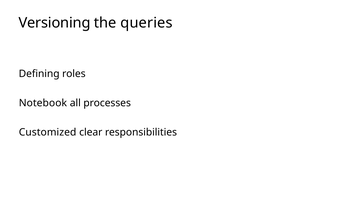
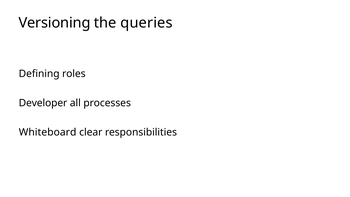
Notebook: Notebook -> Developer (43, 103)
Customized: Customized -> Whiteboard (48, 132)
